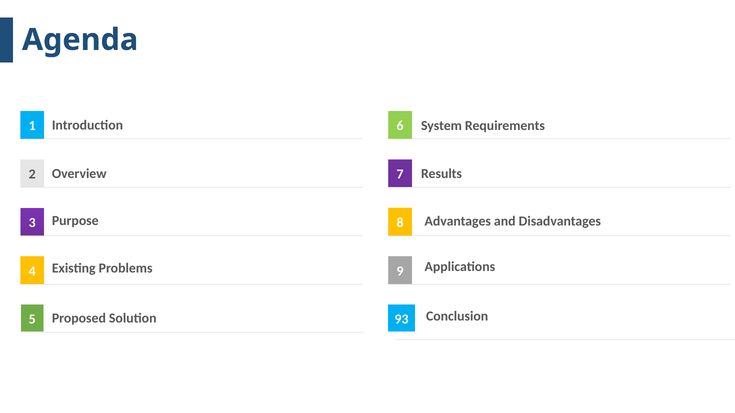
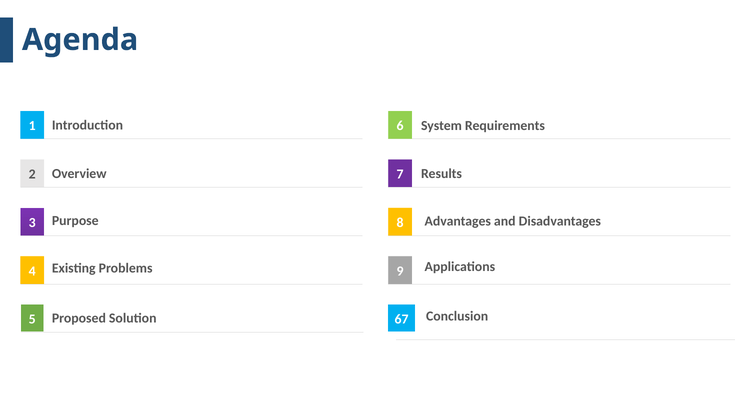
93: 93 -> 67 (402, 319)
